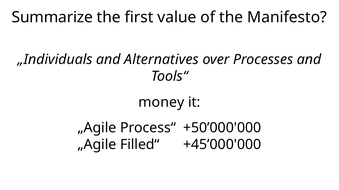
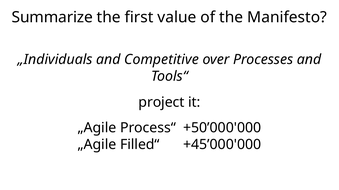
Alternatives: Alternatives -> Competitive (162, 60)
money: money -> project (161, 103)
